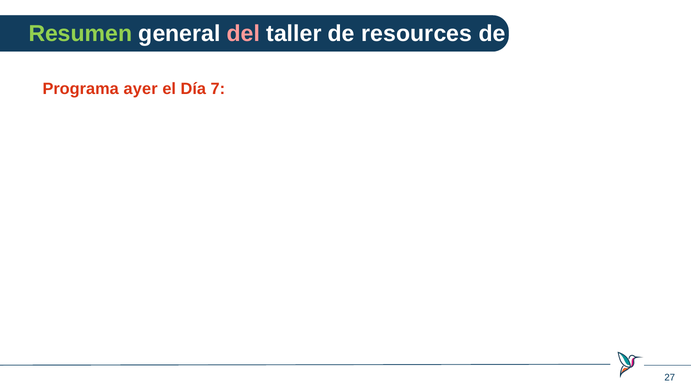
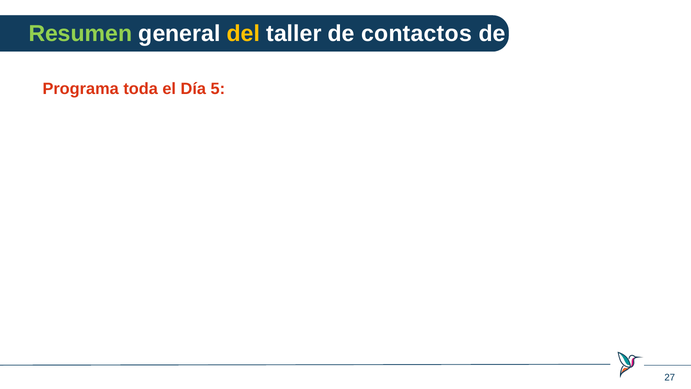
del colour: pink -> yellow (243, 34)
resources: resources -> contactos (417, 34)
ayer: ayer -> toda (141, 89)
7: 7 -> 5 (218, 89)
